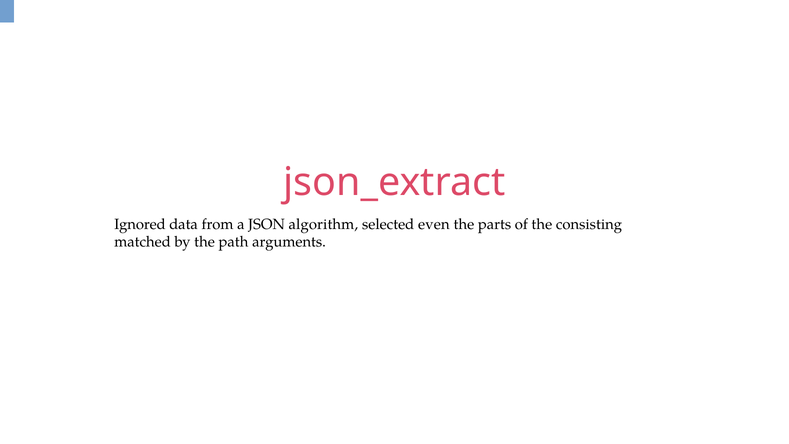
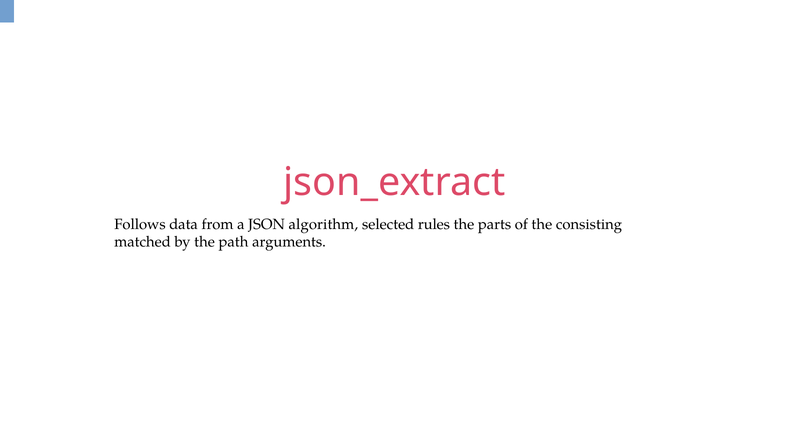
Ignored: Ignored -> Follows (140, 224)
even: even -> rules (434, 224)
